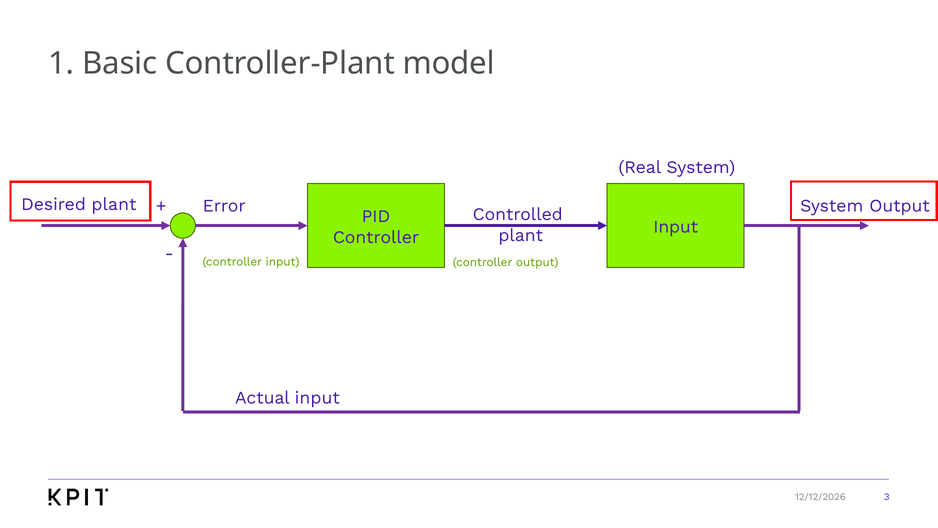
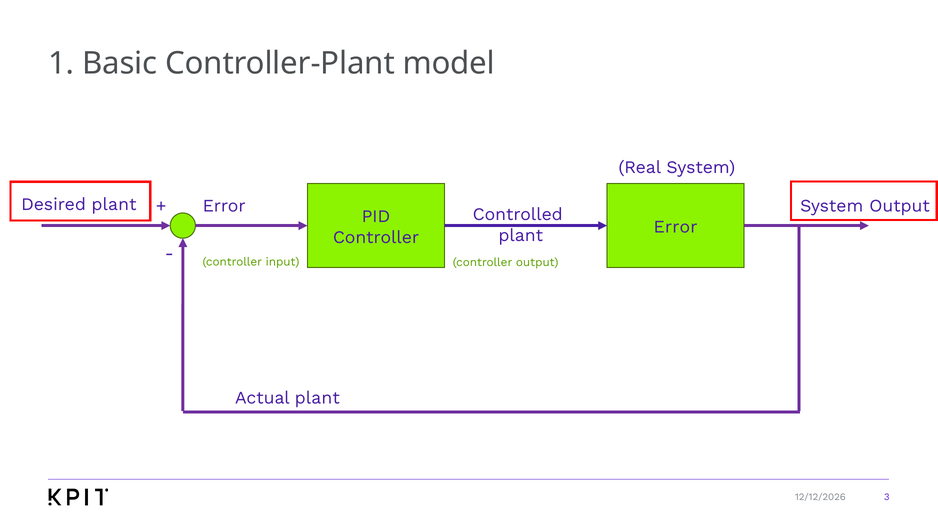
Input: Input -> Error (676, 227)
Actual input: input -> plant (317, 398)
